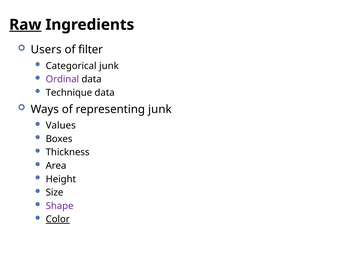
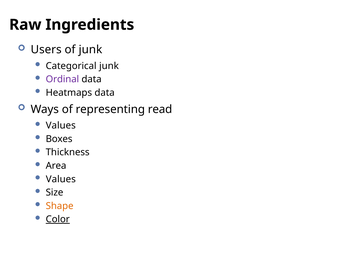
Raw underline: present -> none (25, 25)
of filter: filter -> junk (90, 50)
Technique: Technique -> Heatmaps (69, 93)
representing junk: junk -> read (160, 109)
Height: Height -> Values (61, 179)
Shape colour: purple -> orange (60, 206)
